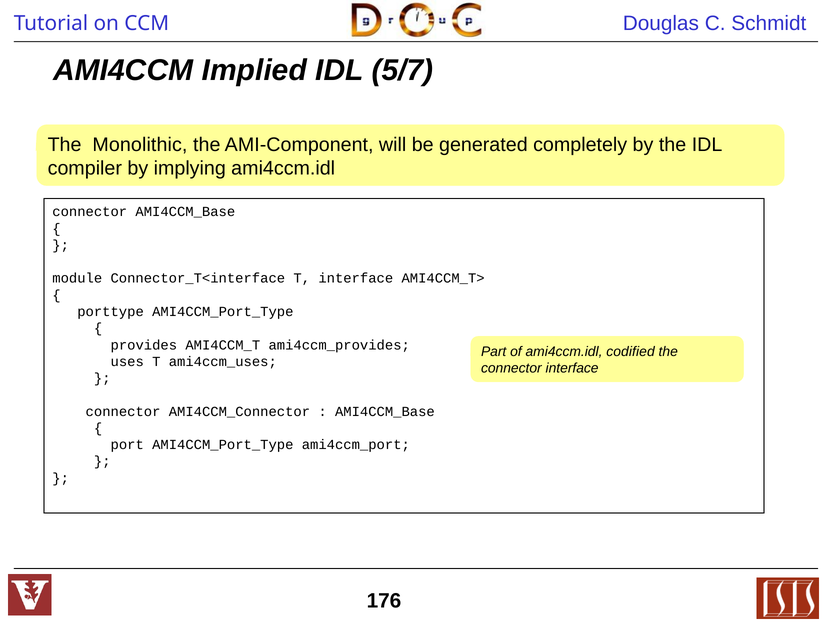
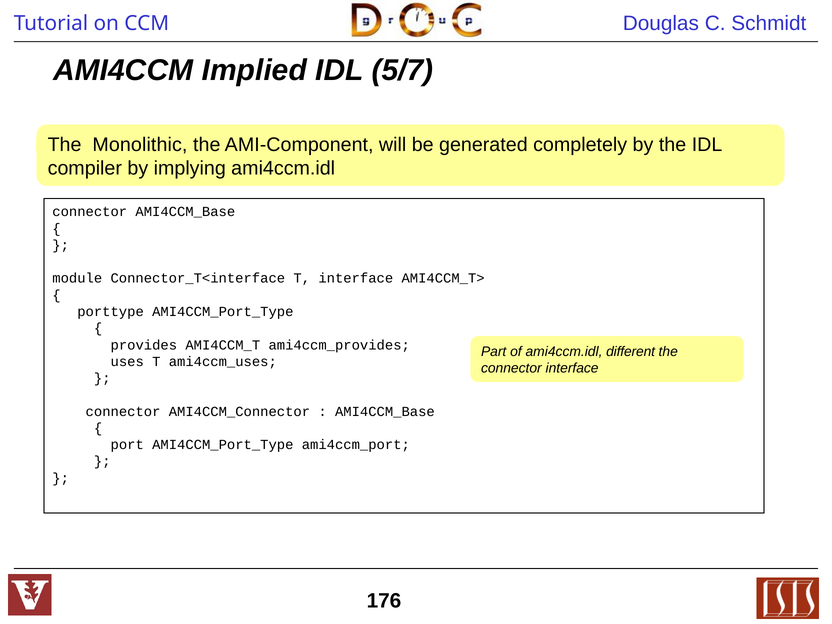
codified: codified -> different (631, 352)
